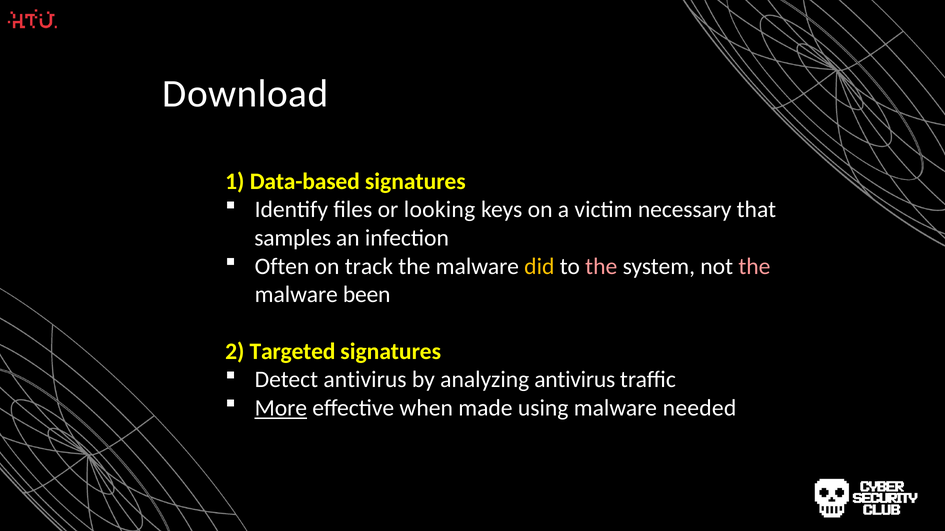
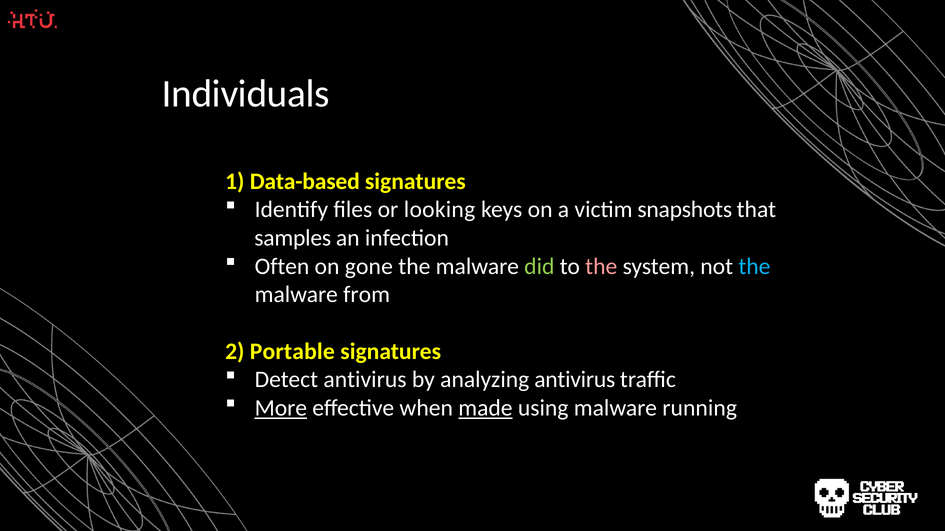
Download: Download -> Individuals (246, 94)
necessary: necessary -> snapshots (685, 210)
track: track -> gone (369, 267)
did colour: yellow -> light green (539, 267)
the colour: pink -> light blue (754, 267)
been: been -> from (367, 295)
Targeted: Targeted -> Portable (292, 352)
made underline: none -> present (485, 408)
needed: needed -> running (700, 408)
